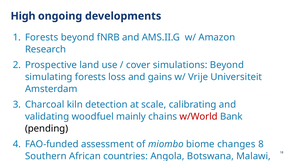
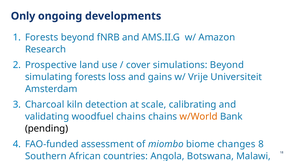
High: High -> Only (23, 16)
woodfuel mainly: mainly -> chains (131, 117)
w/World colour: red -> orange (199, 117)
